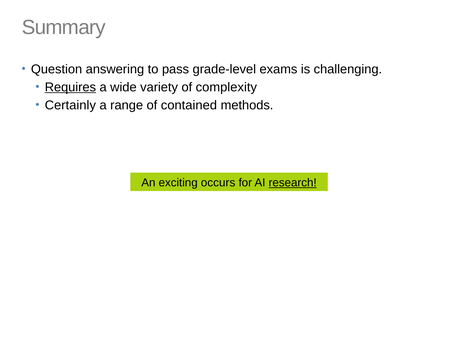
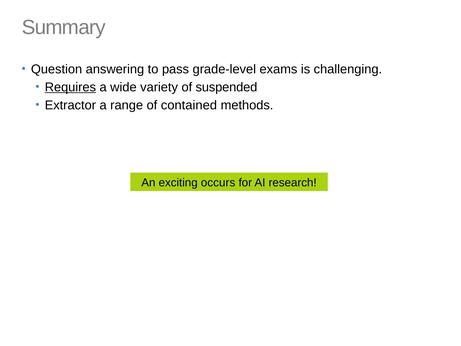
complexity: complexity -> suspended (226, 87)
Certainly: Certainly -> Extractor (70, 105)
research underline: present -> none (293, 183)
